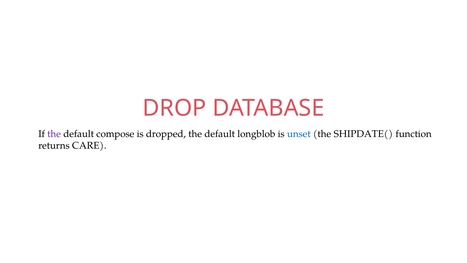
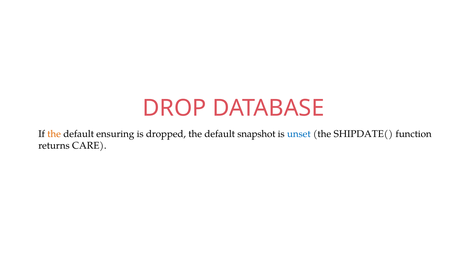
the colour: purple -> orange (54, 134)
compose: compose -> ensuring (115, 134)
longblob: longblob -> snapshot (256, 134)
